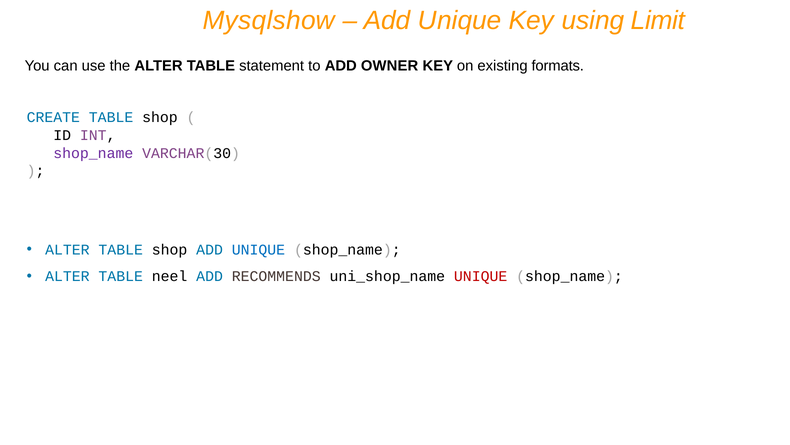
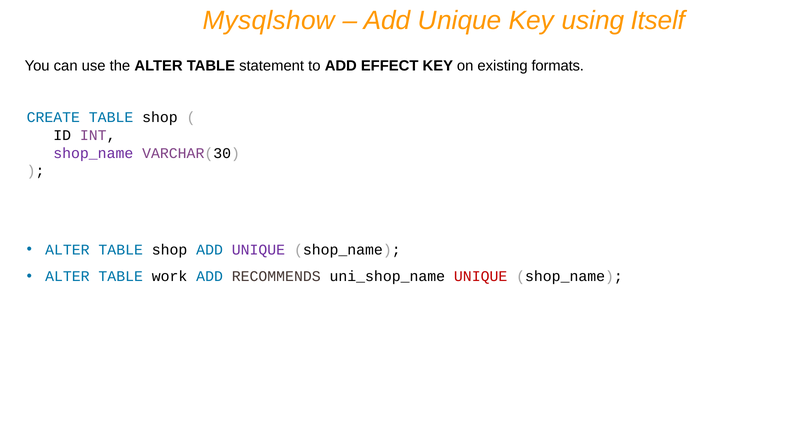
Limit: Limit -> Itself (658, 21)
OWNER: OWNER -> EFFECT (390, 66)
UNIQUE colour: blue -> purple (258, 250)
neel: neel -> work (170, 276)
